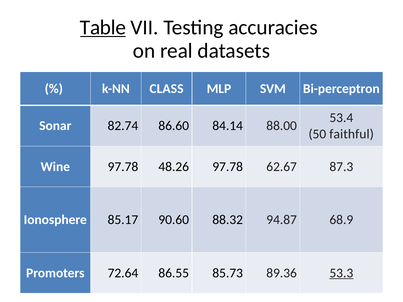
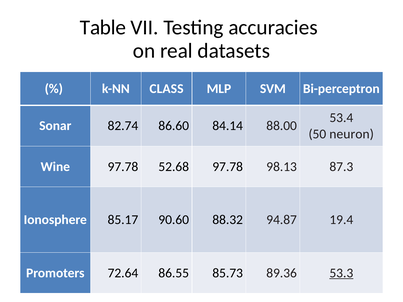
Table underline: present -> none (103, 27)
faithful: faithful -> neuron (352, 134)
48.26: 48.26 -> 52.68 (174, 167)
62.67: 62.67 -> 98.13 (282, 167)
68.9: 68.9 -> 19.4 (341, 220)
